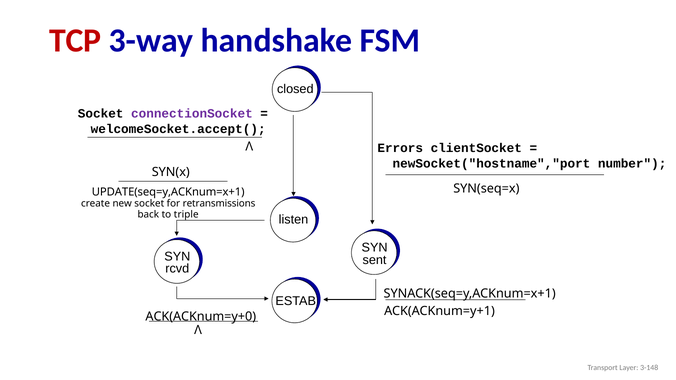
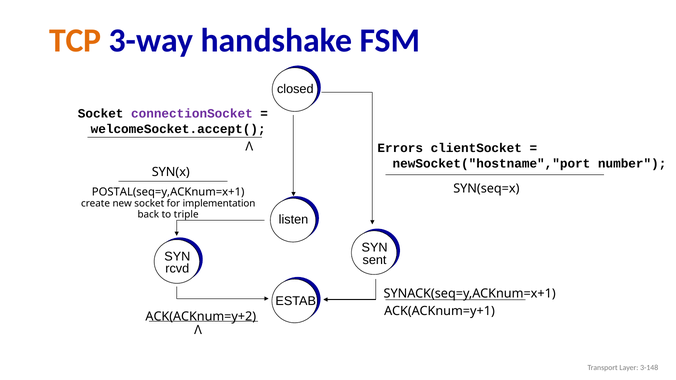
TCP colour: red -> orange (75, 41)
UPDATE(seq=y,ACKnum=x+1: UPDATE(seq=y,ACKnum=x+1 -> POSTAL(seq=y,ACKnum=x+1 (168, 192)
retransmissions: retransmissions -> implementation (219, 204)
ACK(ACKnum=y+0: ACK(ACKnum=y+0 -> ACK(ACKnum=y+2 (201, 317)
